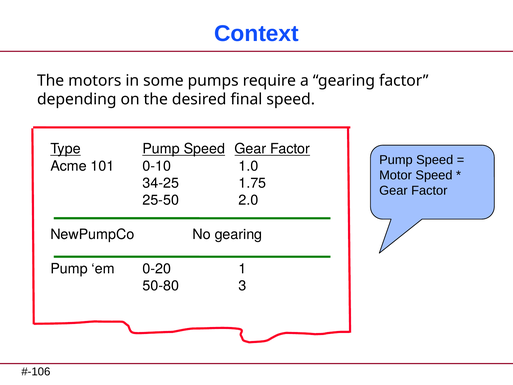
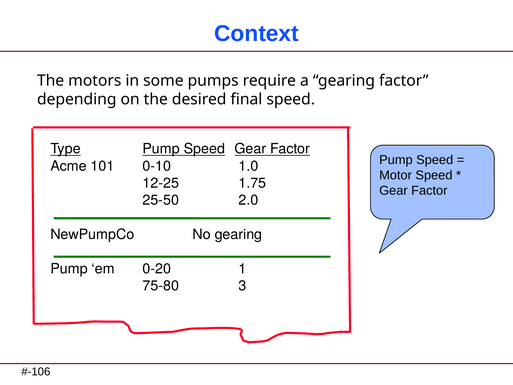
34-25: 34-25 -> 12-25 (161, 183)
50-80: 50-80 -> 75-80 (161, 286)
